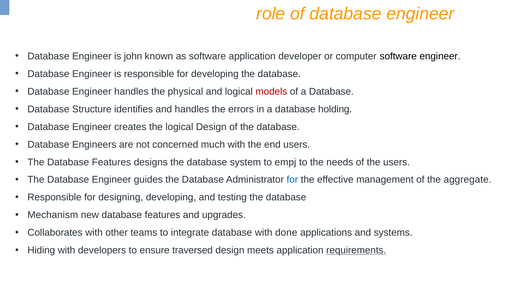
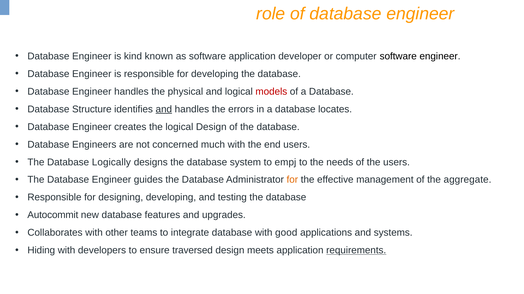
john: john -> kind (133, 56)
and underline: none -> present (164, 109)
holding: holding -> locates (335, 109)
The Database Features: Features -> Logically (111, 163)
for colour: blue -> orange (292, 180)
Mechanism: Mechanism -> Autocommit (53, 216)
done: done -> good (286, 233)
